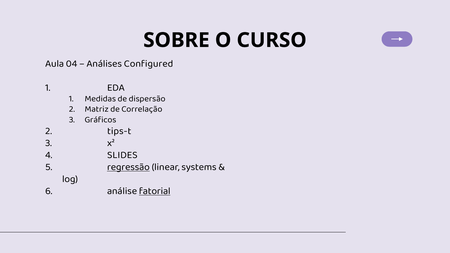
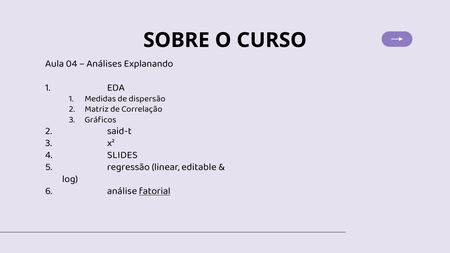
Configured: Configured -> Explanando (149, 64)
tips-t: tips-t -> said-t (119, 131)
regressão underline: present -> none (128, 167)
systems: systems -> editable (199, 167)
